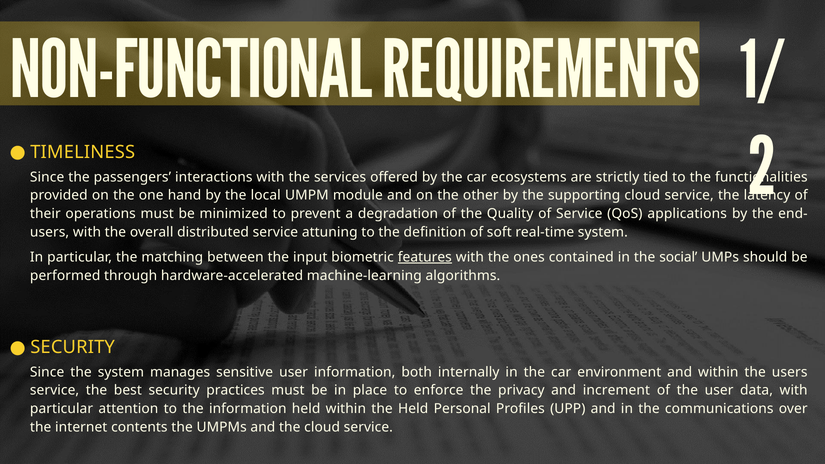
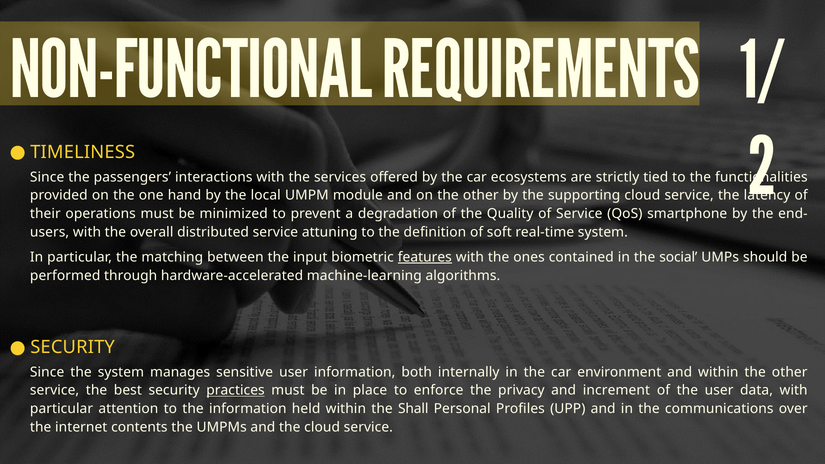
applications: applications -> smartphone (687, 214)
within the users: users -> other (790, 372)
practices underline: none -> present (236, 390)
the Held: Held -> Shall (413, 409)
